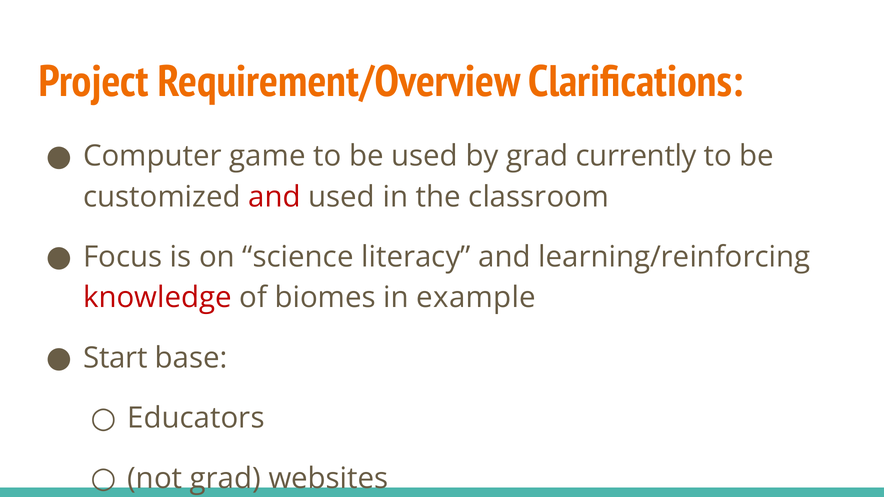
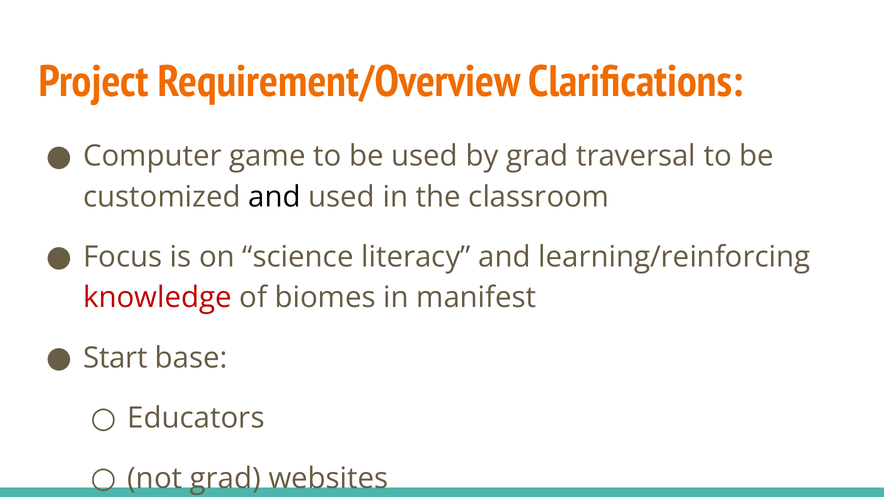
currently: currently -> traversal (636, 156)
and colour: red -> black (274, 197)
example: example -> manifest (476, 298)
